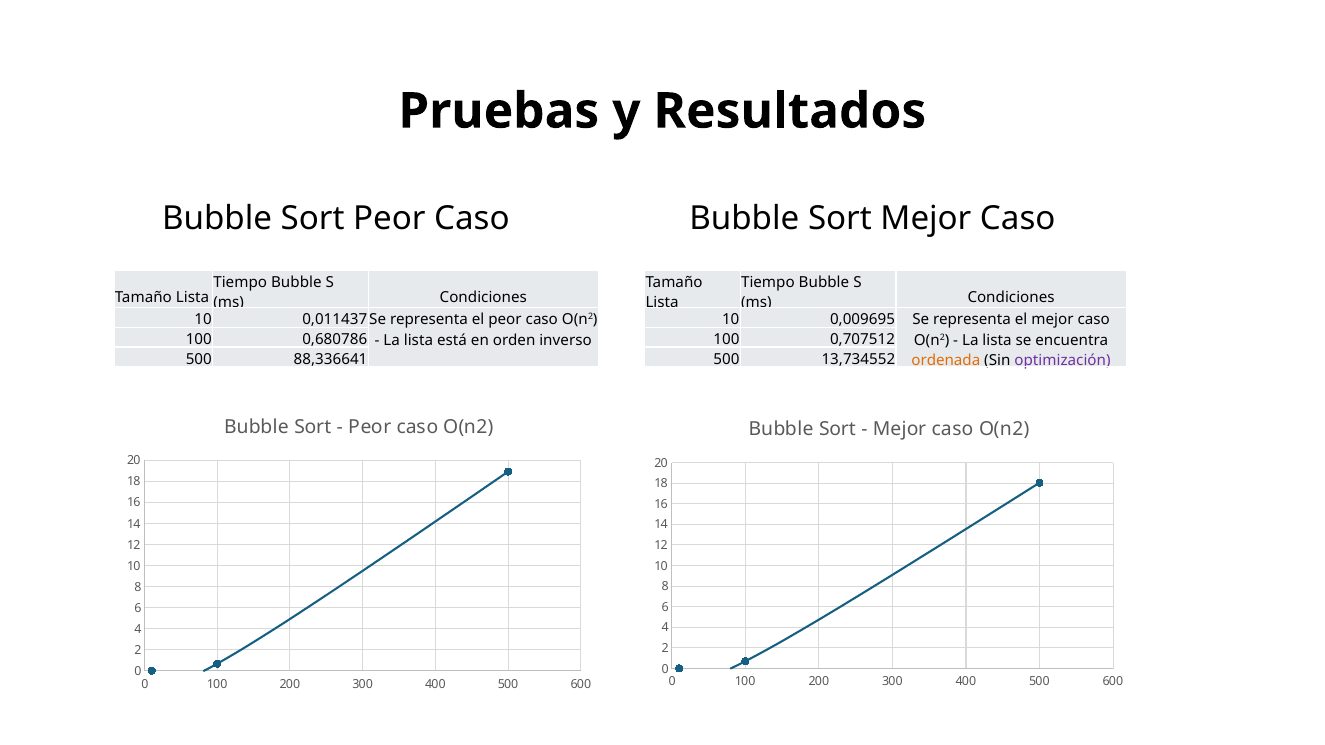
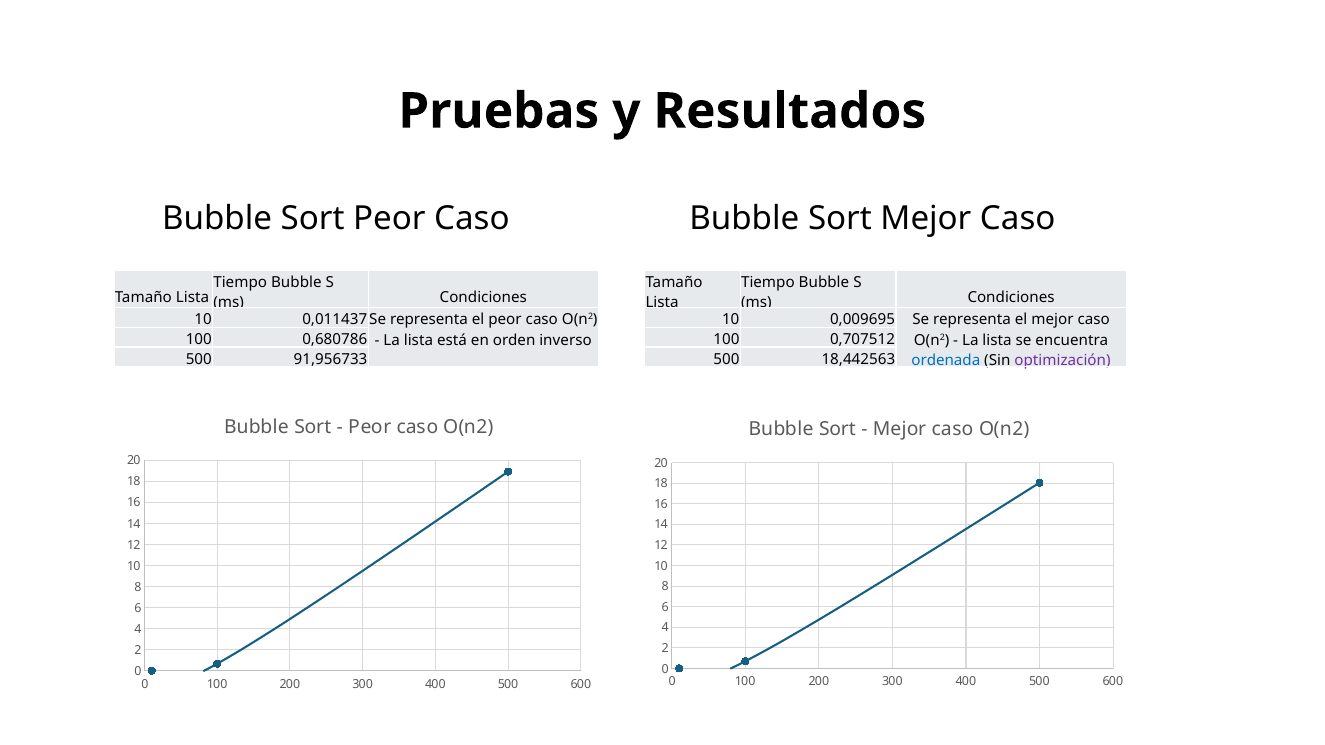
88,336641: 88,336641 -> 91,956733 (331, 359)
13,734552: 13,734552 -> 18,442563 (858, 359)
ordenada colour: orange -> blue (946, 361)
